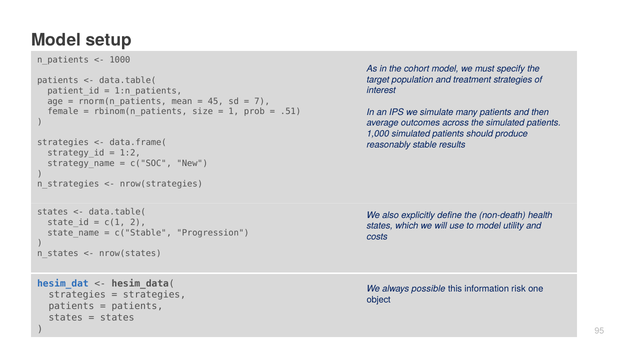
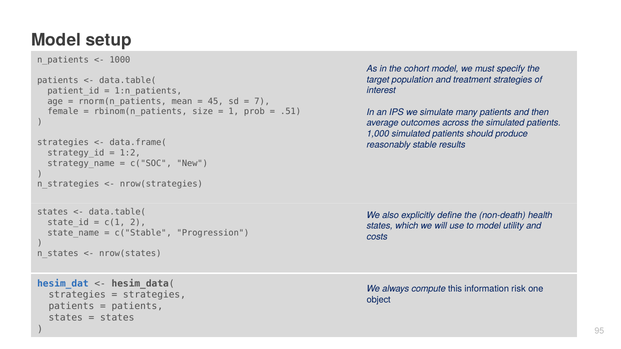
possible: possible -> compute (429, 289)
